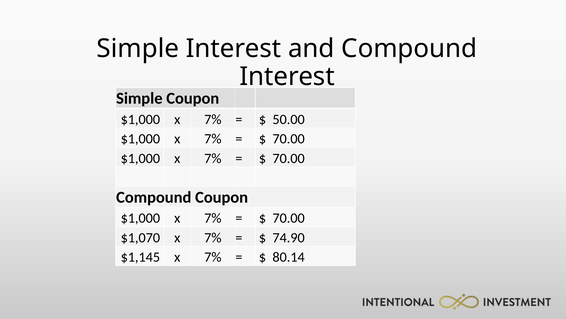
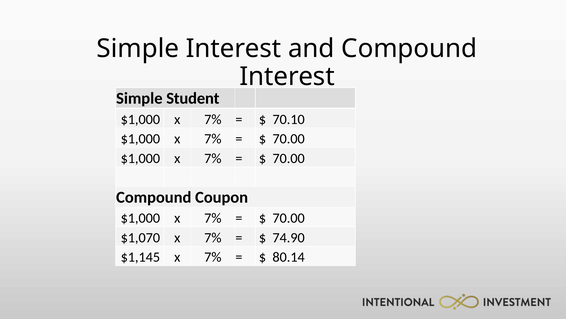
Simple Coupon: Coupon -> Student (193, 98)
50.00: 50.00 -> 70.10 (289, 119)
